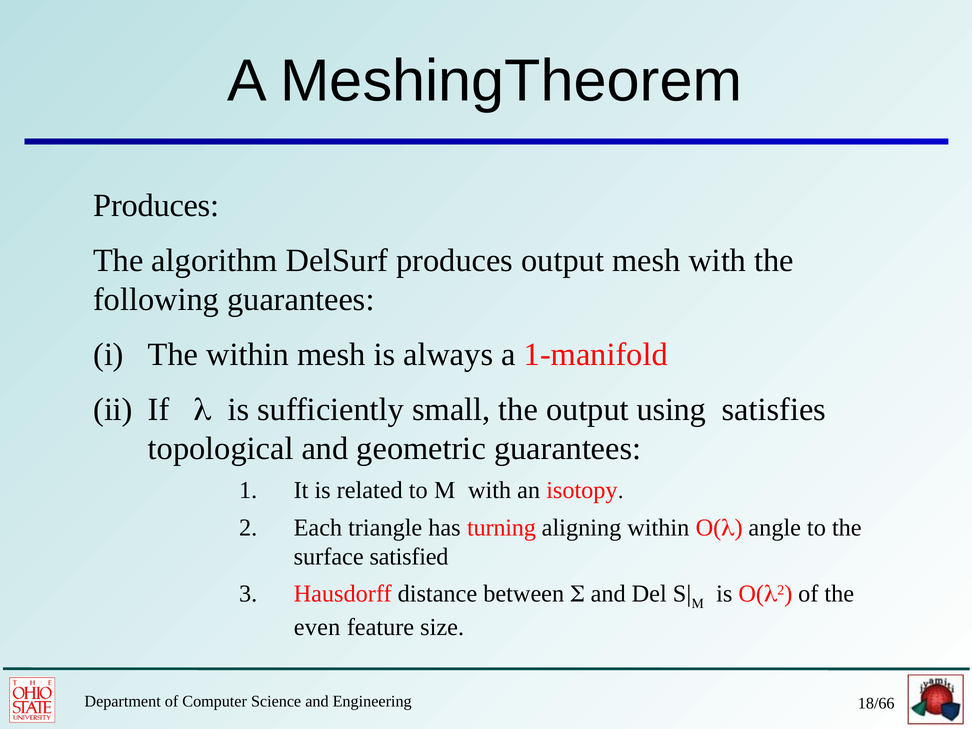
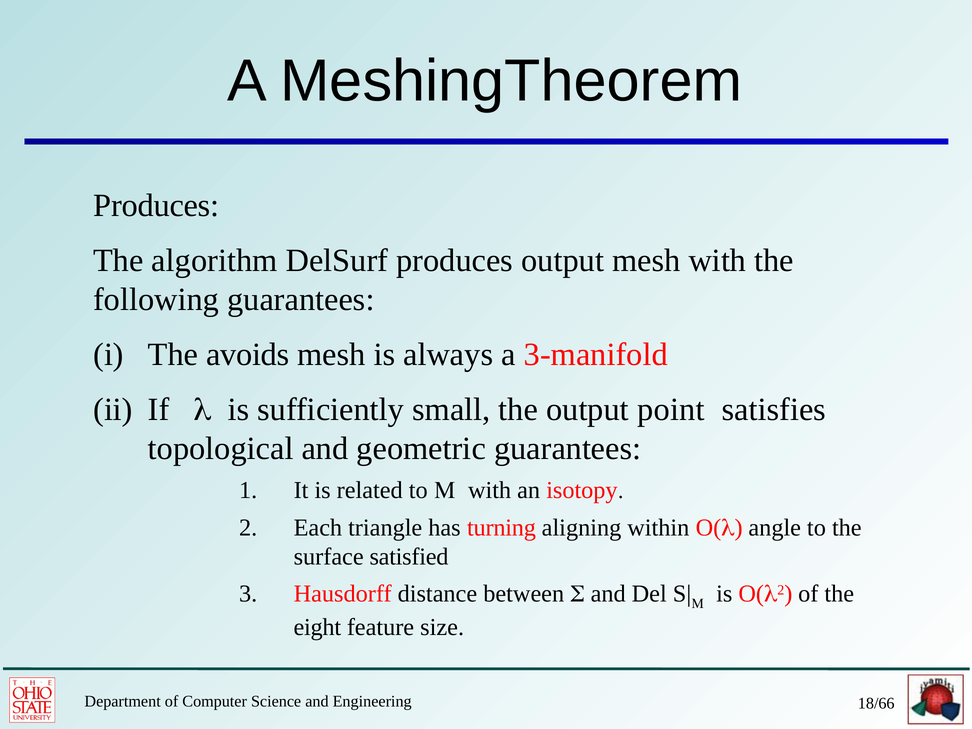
The within: within -> avoids (248, 355)
1-manifold: 1-manifold -> 3-manifold (596, 355)
using: using -> point (671, 410)
even: even -> eight (317, 627)
